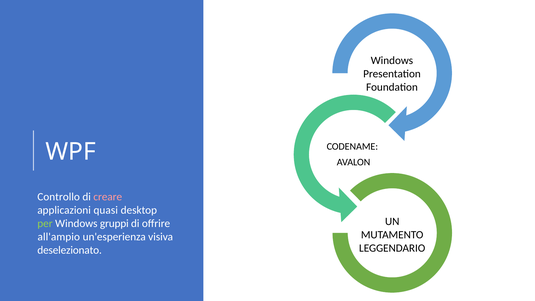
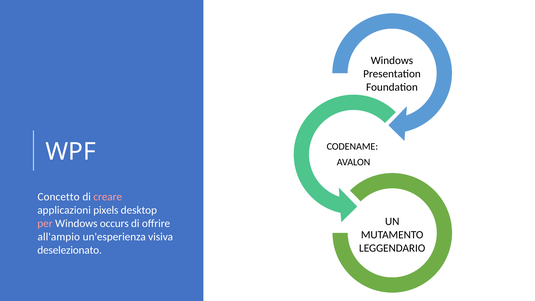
Controllo: Controllo -> Concetto (59, 197)
quasi: quasi -> pixels (106, 210)
per colour: light green -> pink (45, 223)
gruppi: gruppi -> occurs (114, 223)
